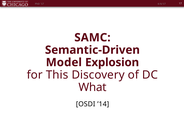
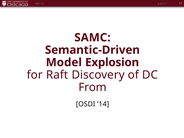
This: This -> Raft (57, 75)
What: What -> From (93, 87)
